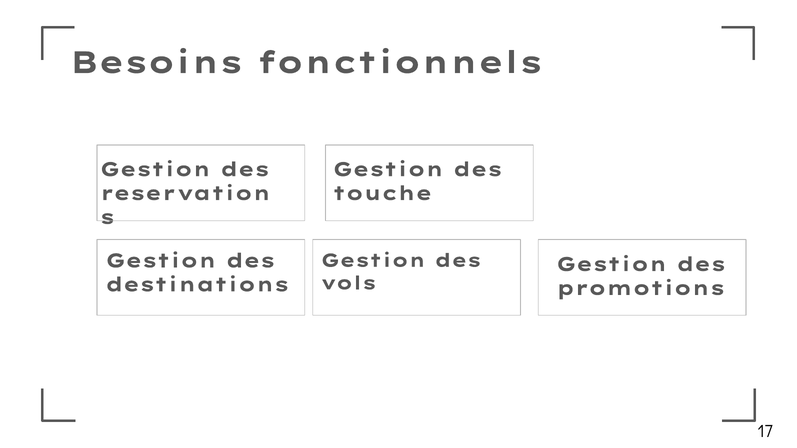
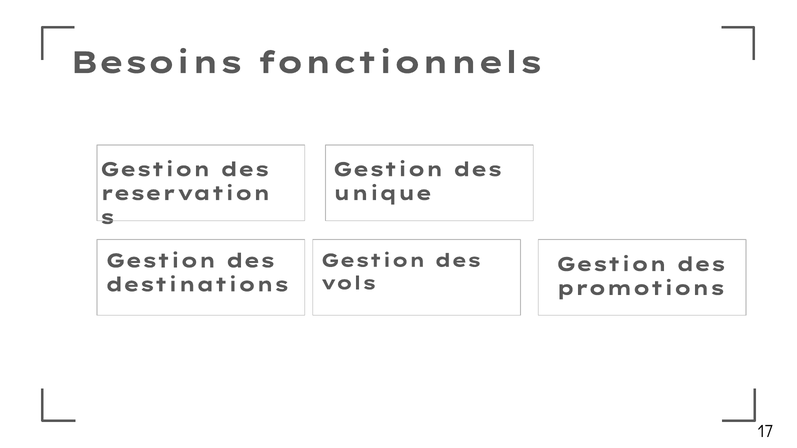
touche: touche -> unique (383, 194)
